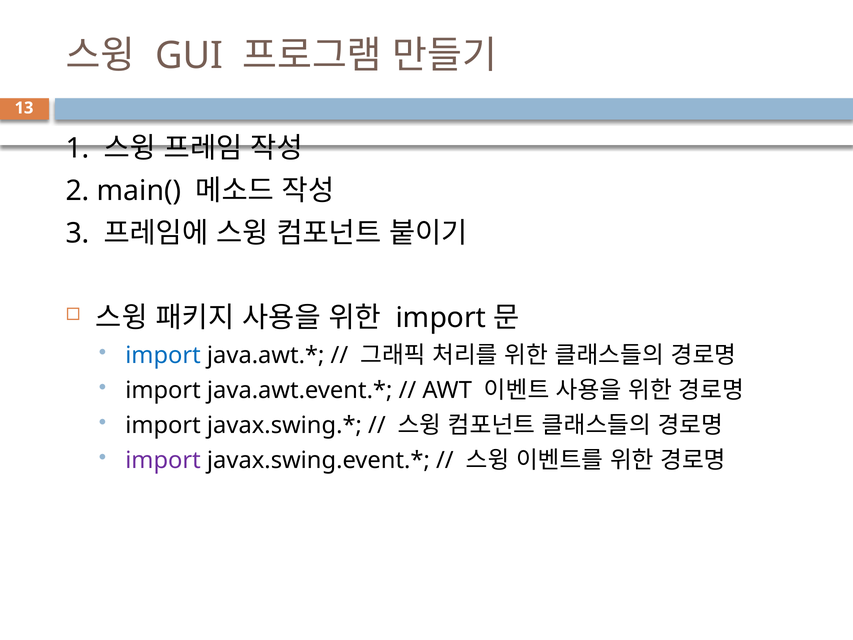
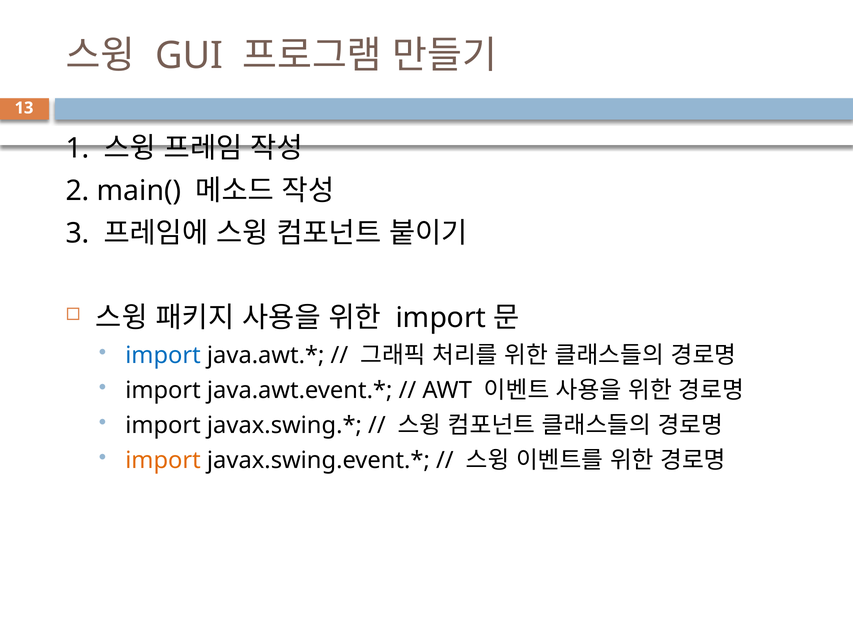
import colour: purple -> orange (163, 460)
